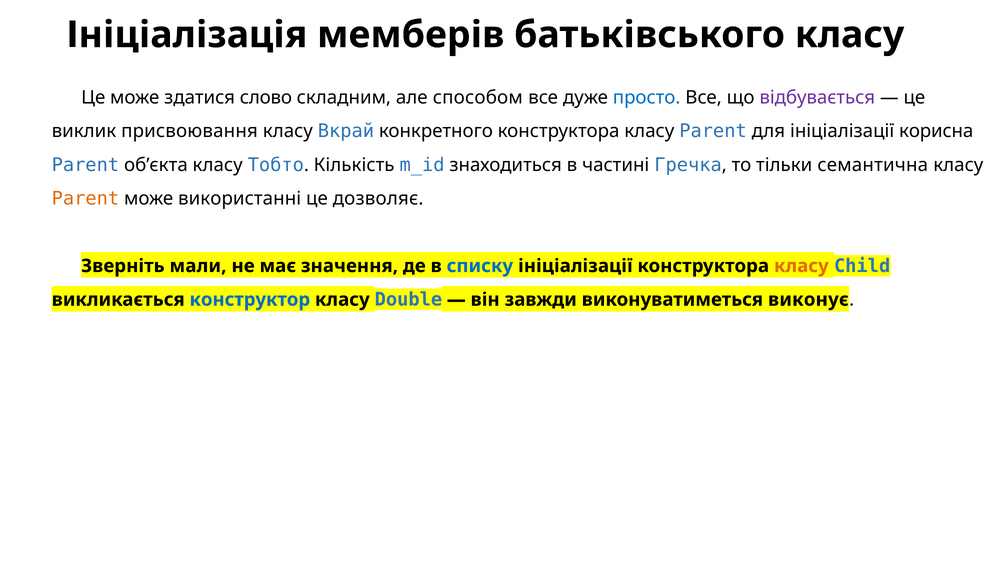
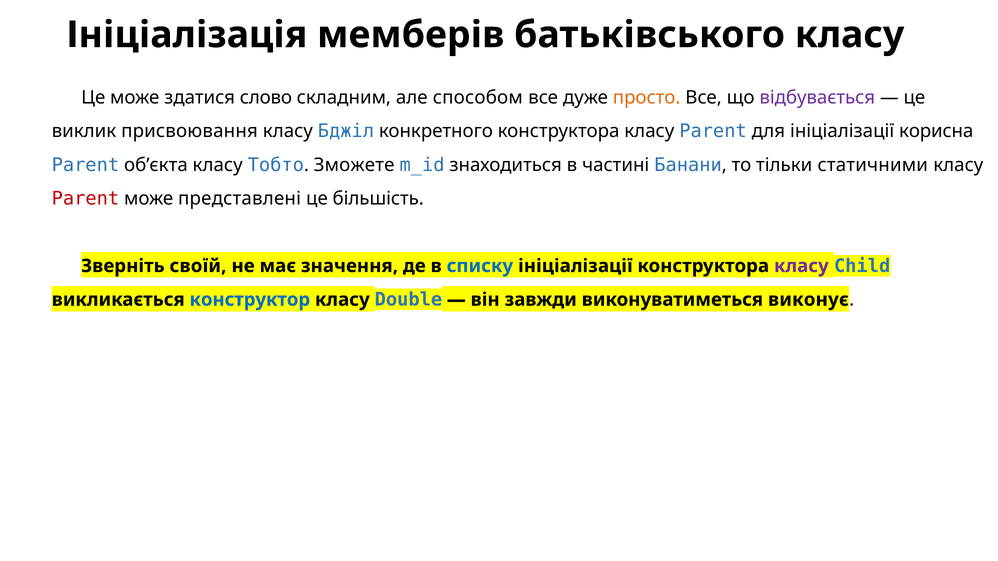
просто colour: blue -> orange (647, 98)
Вкрай: Вкрай -> Бджіл (346, 131)
Кількість: Кількість -> Зможете (354, 165)
Гречка: Гречка -> Банани (688, 165)
семантична: семантична -> статичними (873, 165)
Parent colour: orange -> red (85, 199)
використанні: використанні -> представлені (240, 199)
дозволяє: дозволяє -> більшість (378, 199)
мали: мали -> своїй (198, 266)
класу colour: orange -> purple (801, 266)
